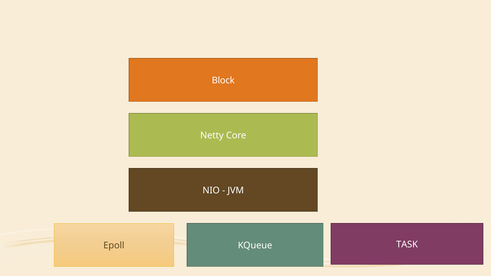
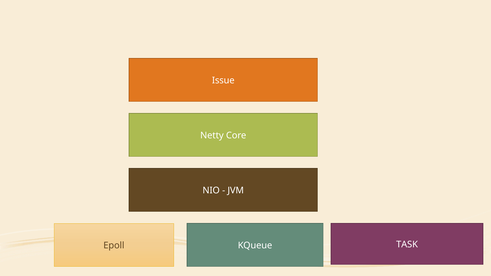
Block: Block -> Issue (223, 81)
